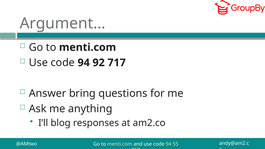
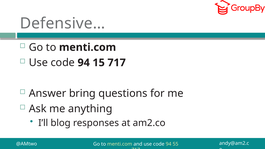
Argument…: Argument… -> Defensive… (62, 23)
92: 92 -> 15 (99, 63)
